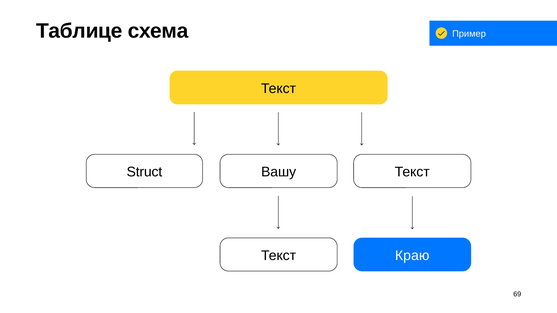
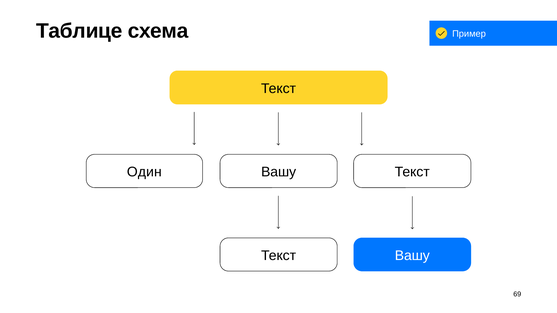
Struct: Struct -> Один (144, 172)
Текст Краю: Краю -> Вашу (412, 256)
